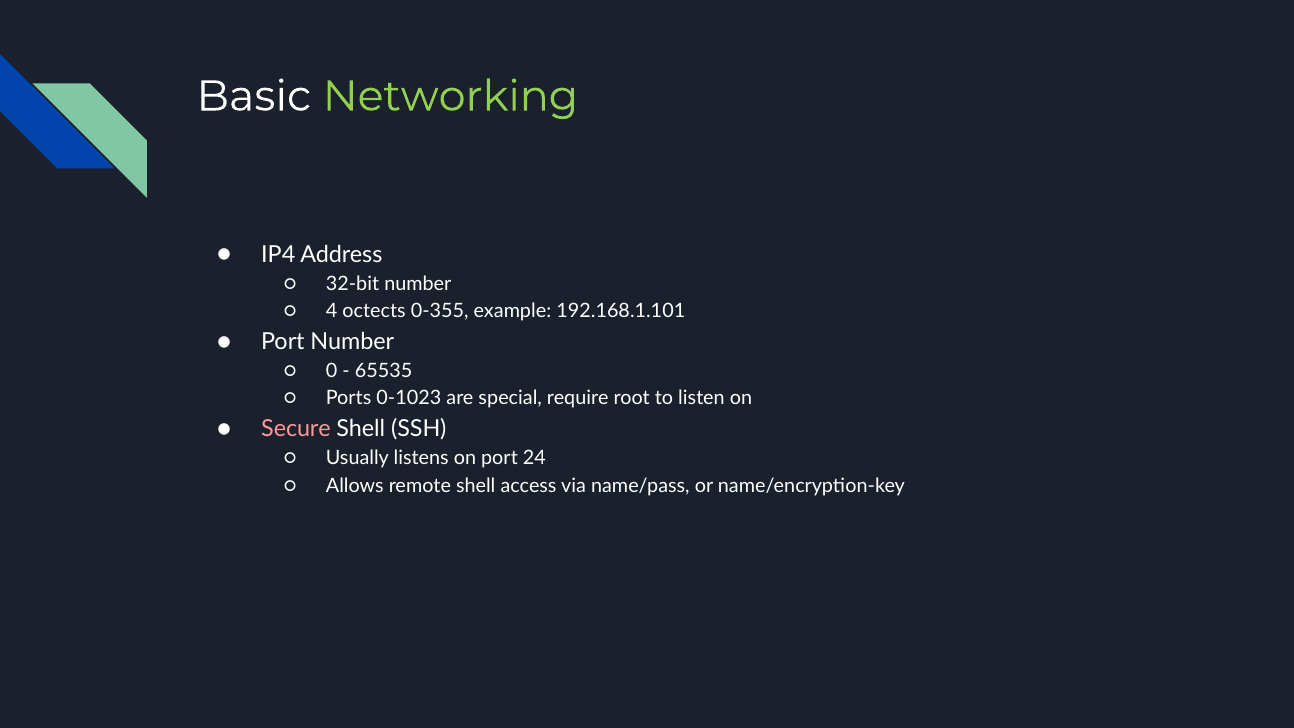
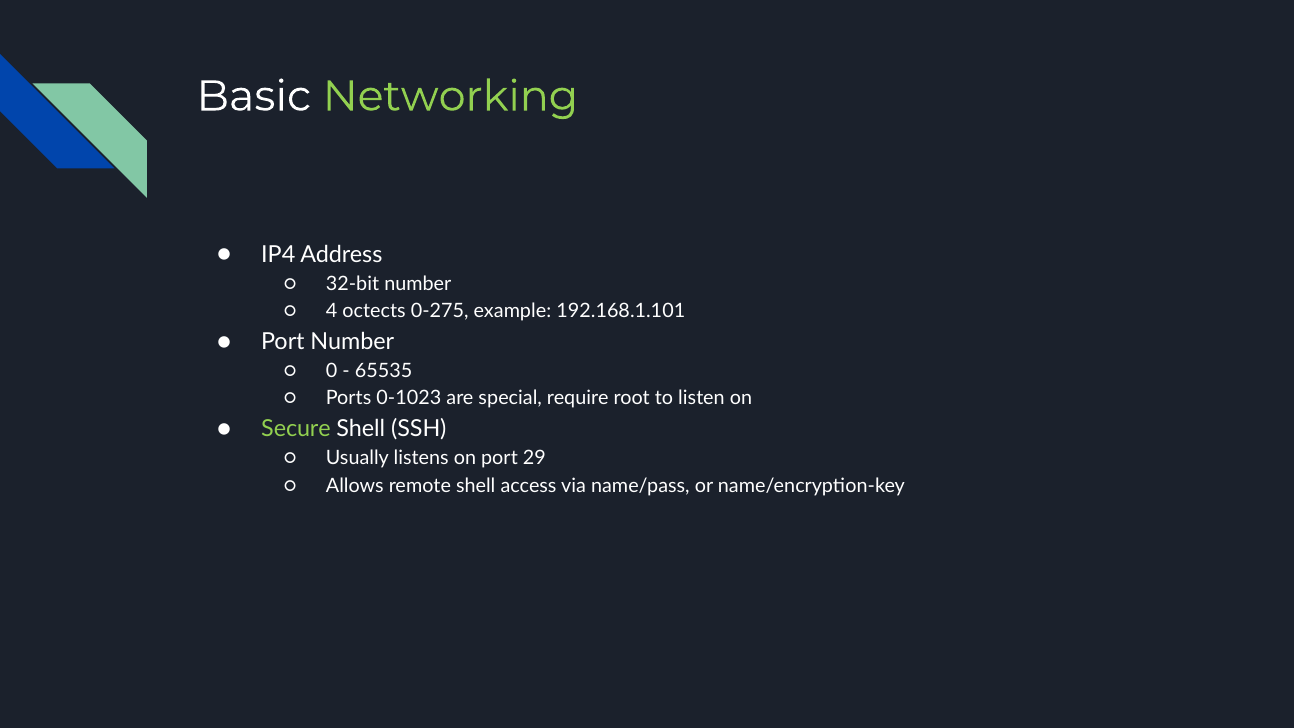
0-355: 0-355 -> 0-275 (440, 311)
Secure colour: pink -> light green (296, 429)
24: 24 -> 29 (534, 458)
